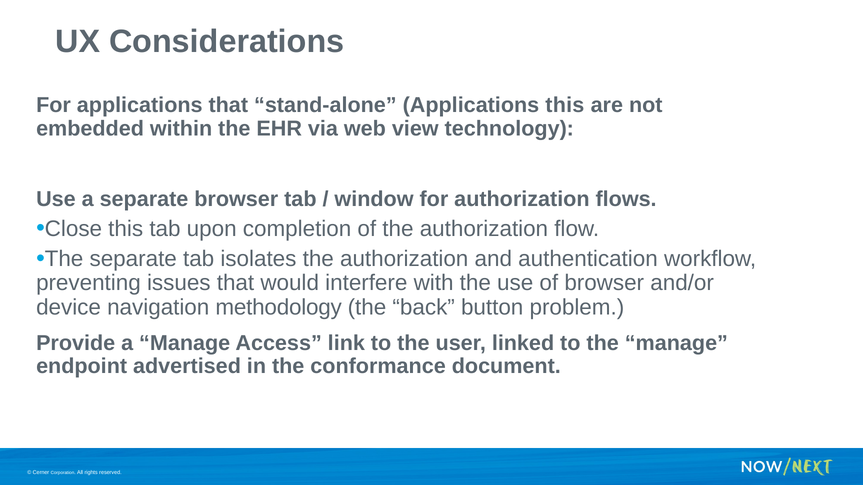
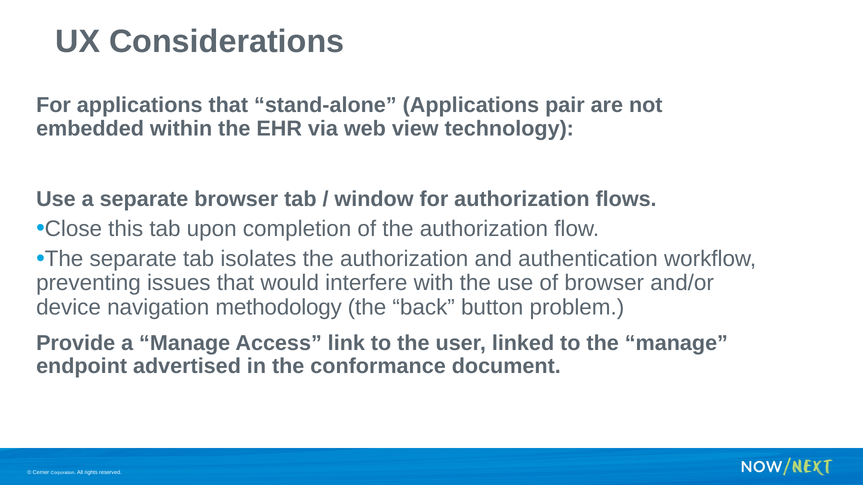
Applications this: this -> pair (565, 105)
